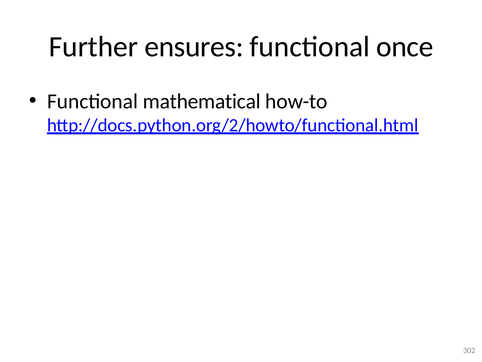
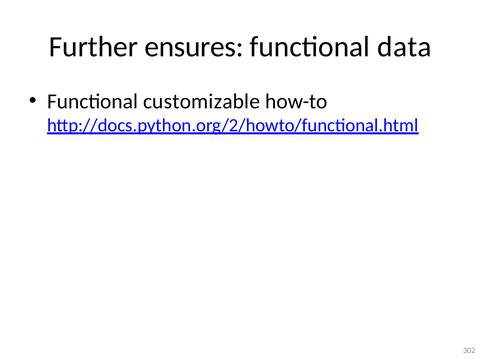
once: once -> data (404, 47)
mathematical: mathematical -> customizable (202, 101)
